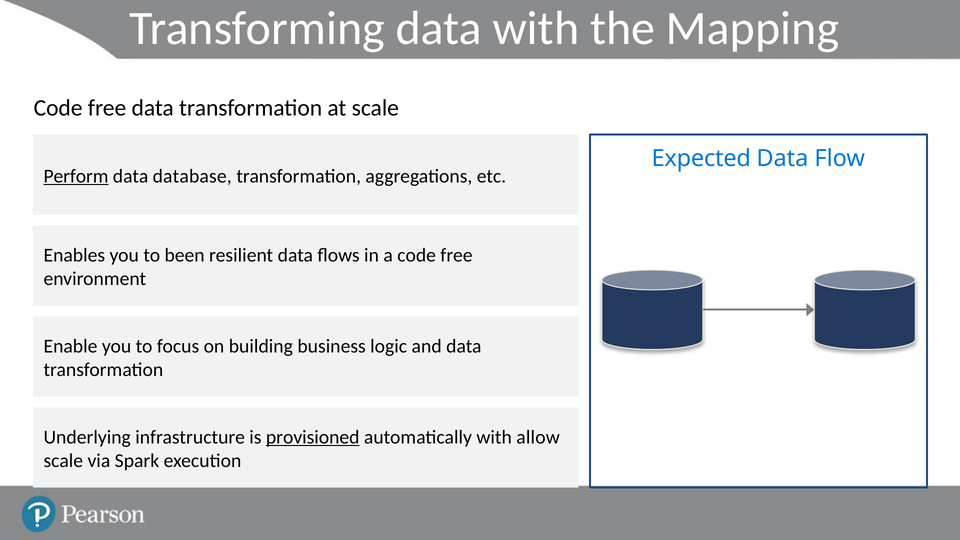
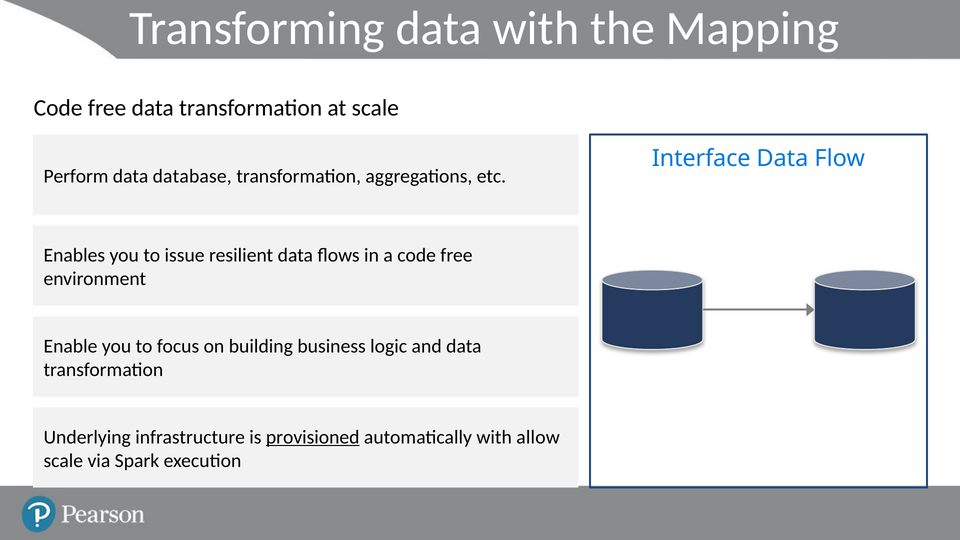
Expected: Expected -> Interface (701, 159)
Perform underline: present -> none (76, 176)
been: been -> issue (185, 255)
